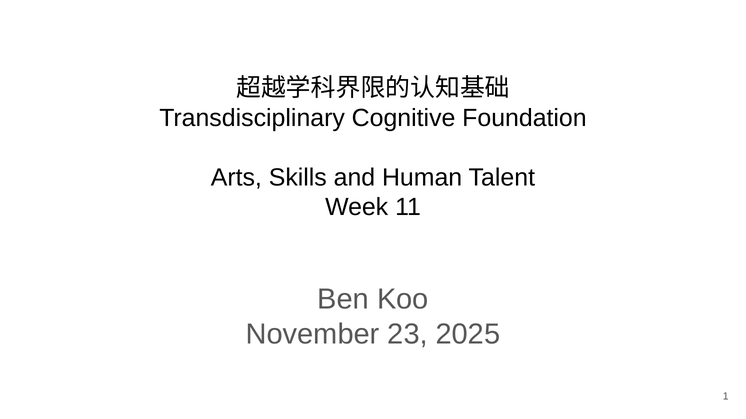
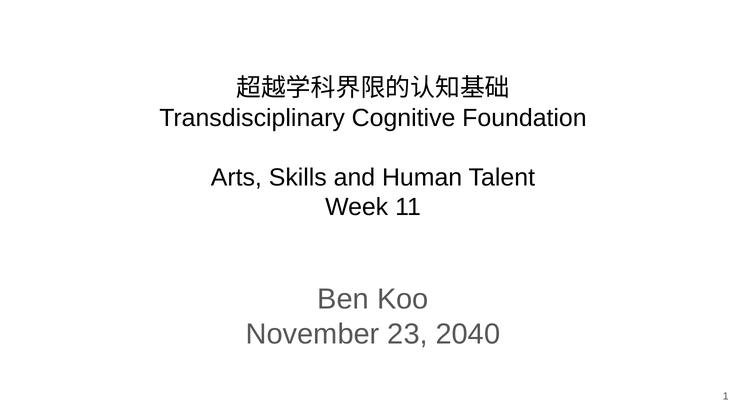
2025: 2025 -> 2040 (468, 335)
